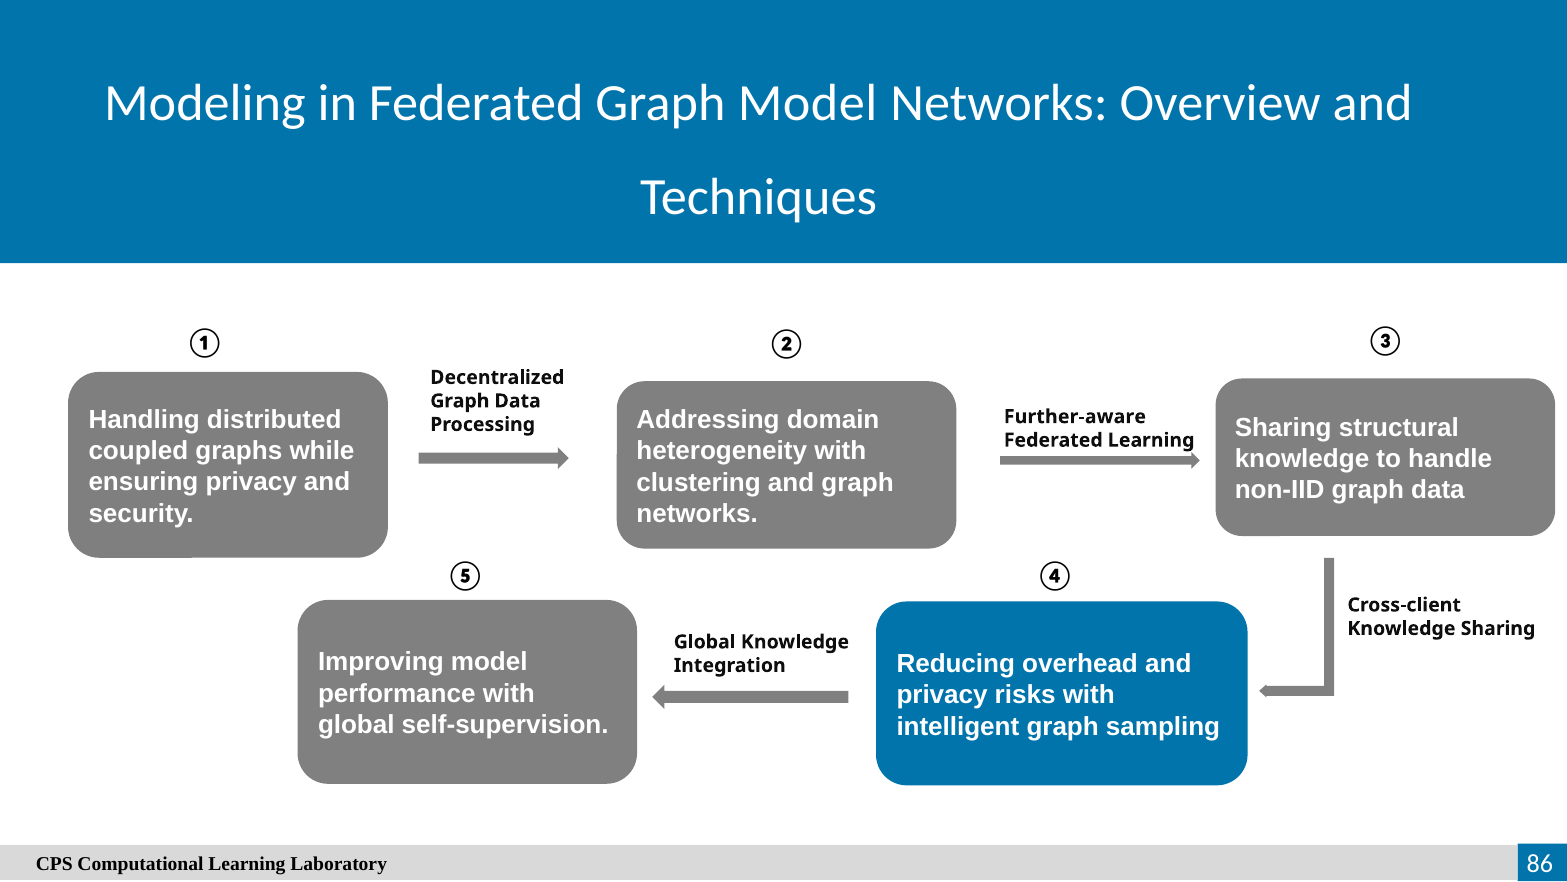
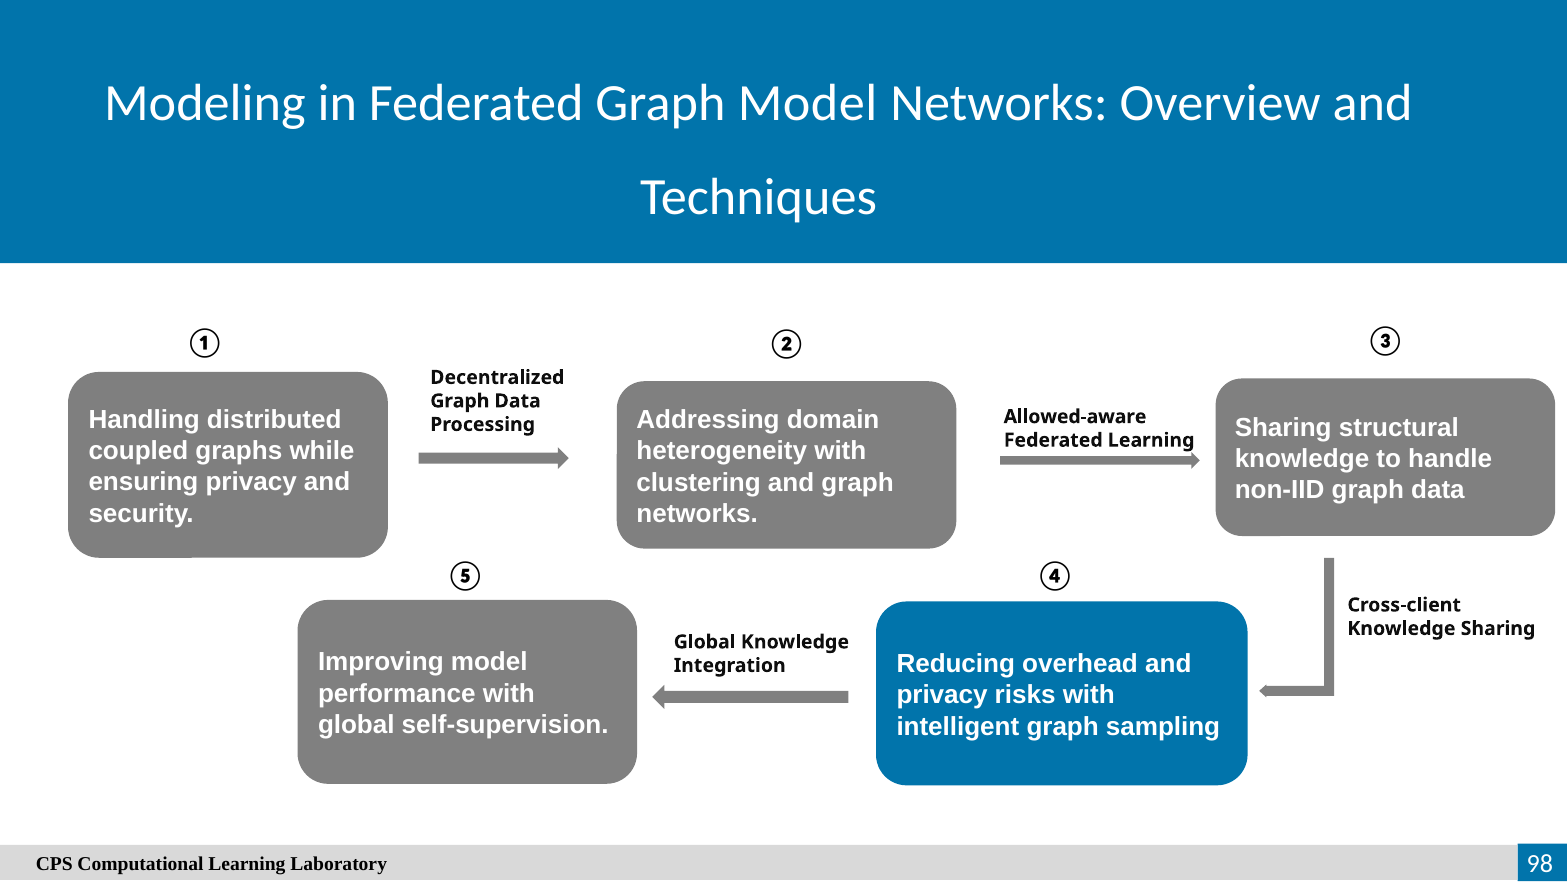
Further-aware: Further-aware -> Allowed-aware (1075, 416)
86: 86 -> 98 (1540, 863)
